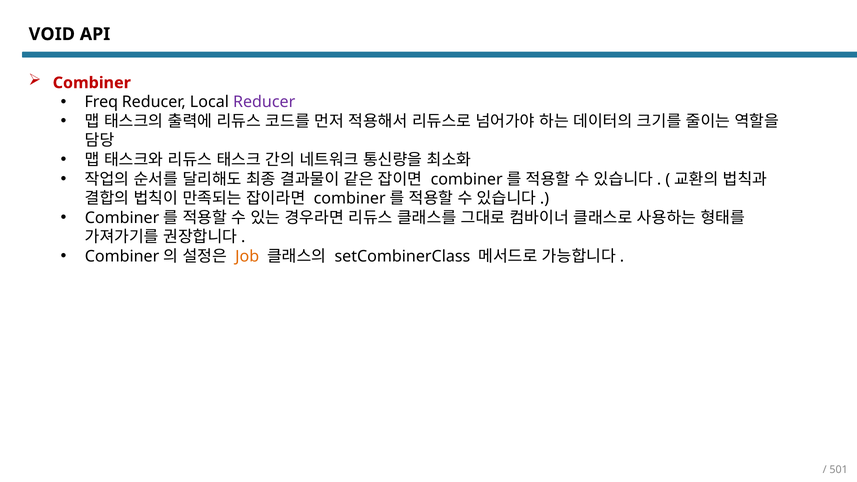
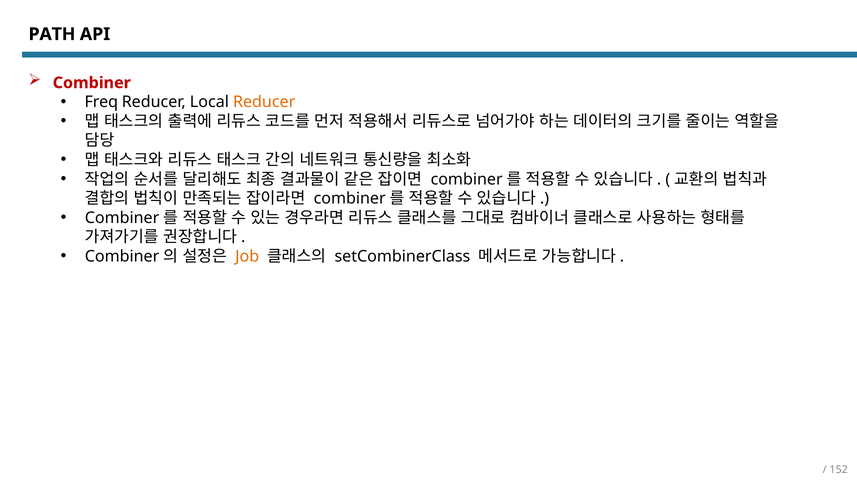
VOID: VOID -> PATH (52, 34)
Reducer colour: purple -> orange (264, 102)
501: 501 -> 152 (839, 470)
